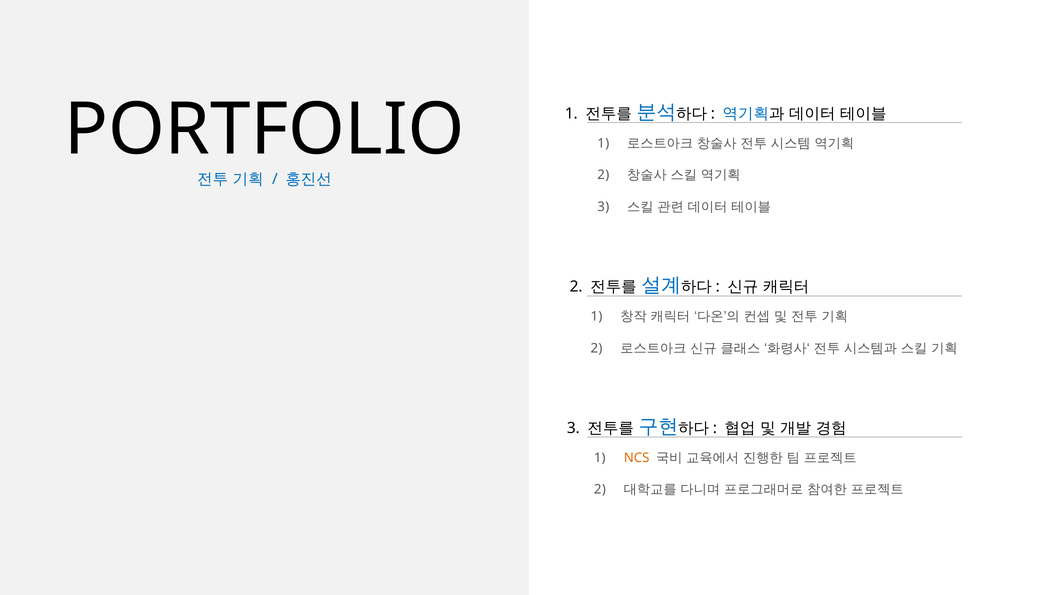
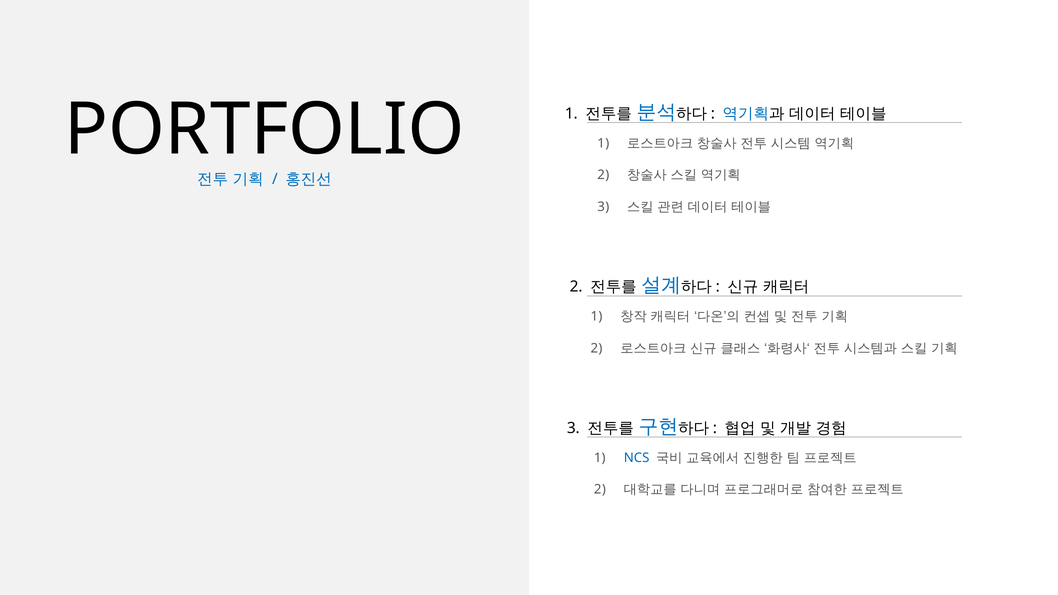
NCS colour: orange -> blue (637, 458)
